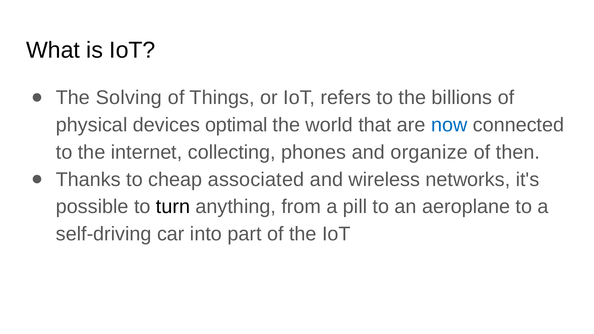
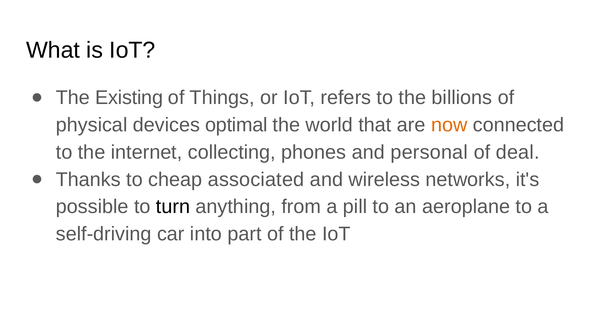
Solving: Solving -> Existing (129, 98)
now colour: blue -> orange (449, 125)
organize: organize -> personal (429, 152)
then: then -> deal (518, 152)
